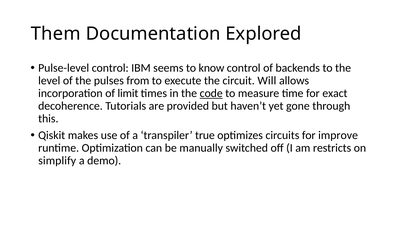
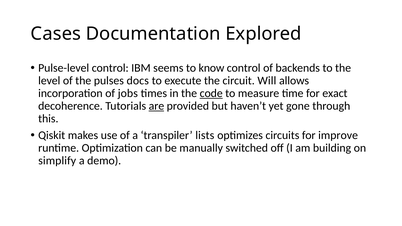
Them: Them -> Cases (56, 34)
from: from -> docs (138, 81)
limit: limit -> jobs (128, 93)
are underline: none -> present (156, 106)
true: true -> lists (205, 135)
restricts: restricts -> building (332, 148)
